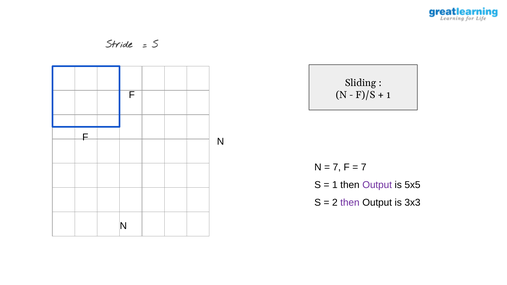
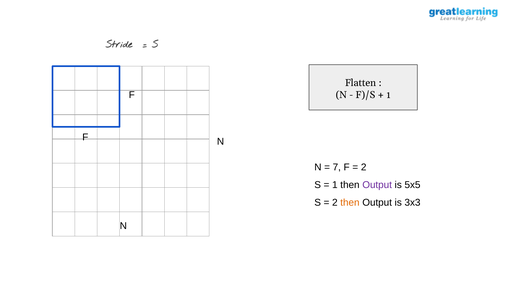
Sliding: Sliding -> Flatten (360, 83)
7: 7 -> 2 (364, 167)
then colour: purple -> orange (350, 203)
